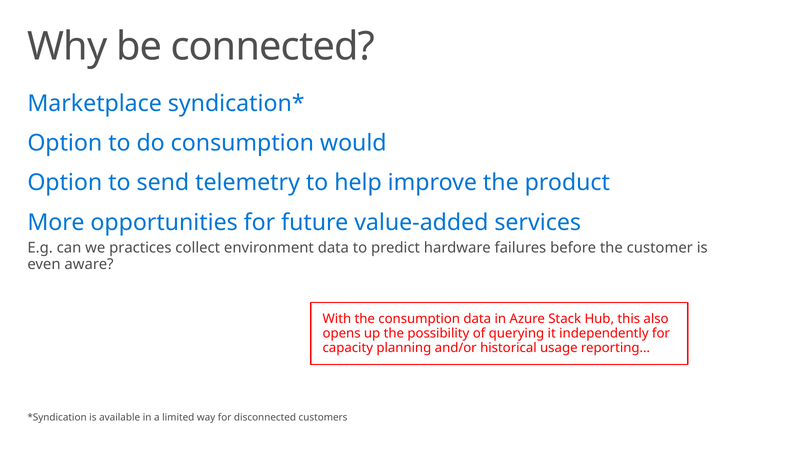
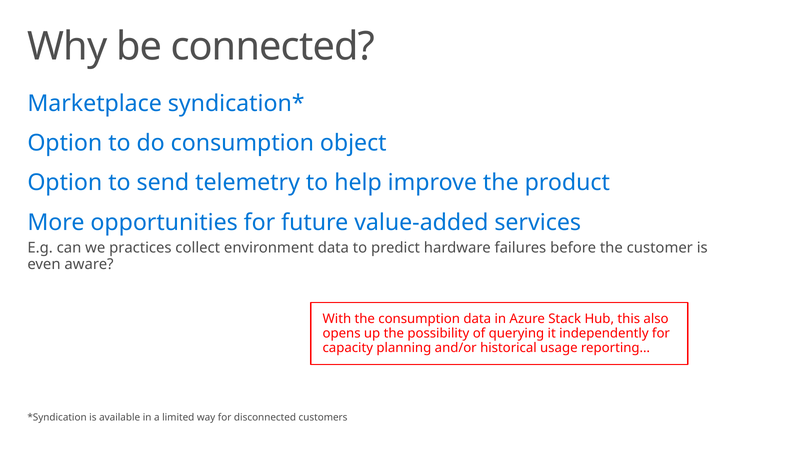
would: would -> object (353, 143)
